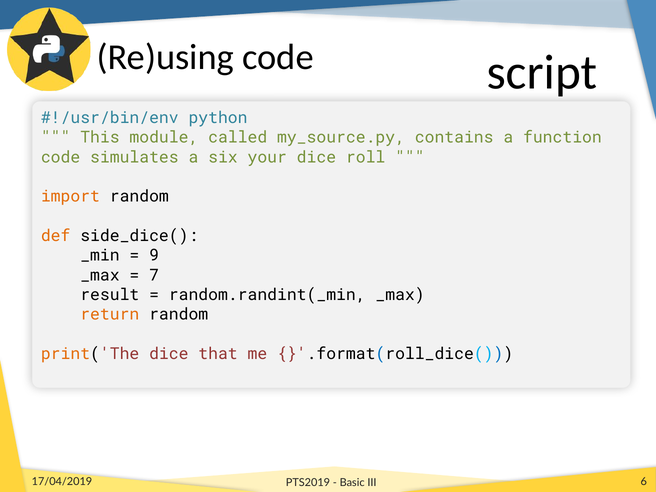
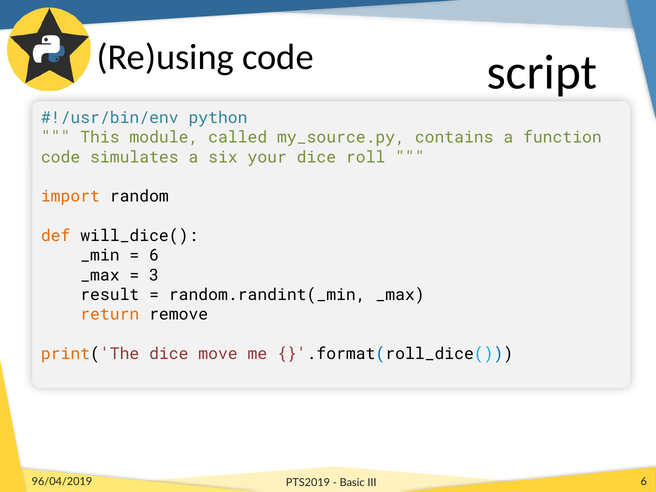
side_dice(: side_dice( -> will_dice( (139, 236)
9: 9 -> 6 (154, 256)
7: 7 -> 3 (154, 275)
return random: random -> remove (179, 315)
that: that -> move (218, 354)
17/04/2019: 17/04/2019 -> 96/04/2019 (62, 482)
